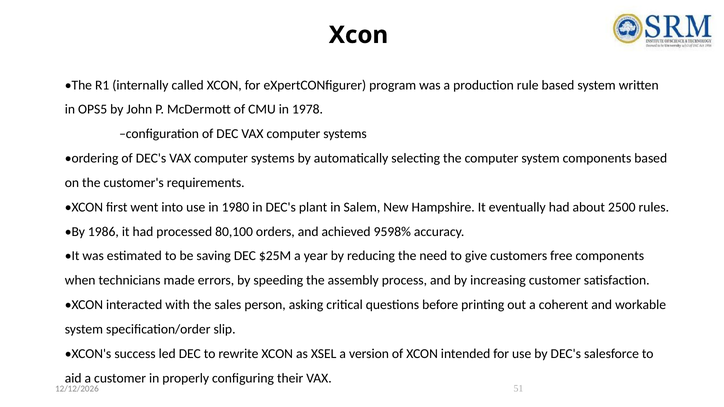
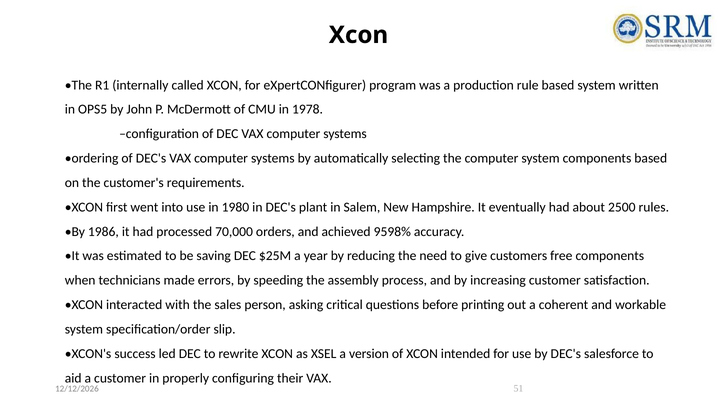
80,100: 80,100 -> 70,000 (234, 232)
